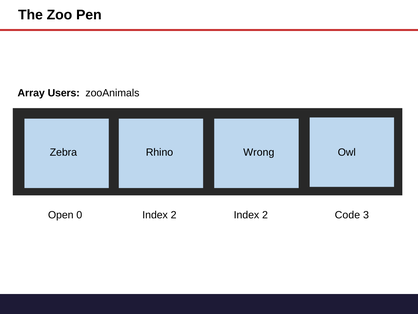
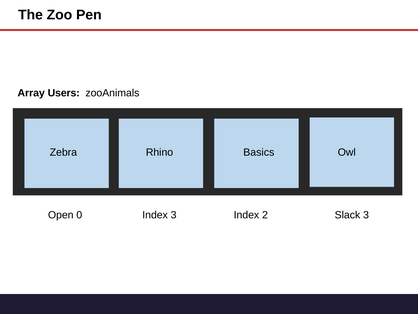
Wrong: Wrong -> Basics (259, 152)
0 Index 2: 2 -> 3 (174, 215)
Code: Code -> Slack (347, 215)
